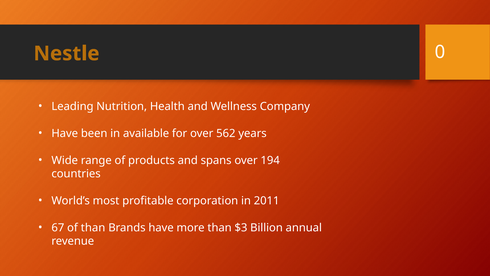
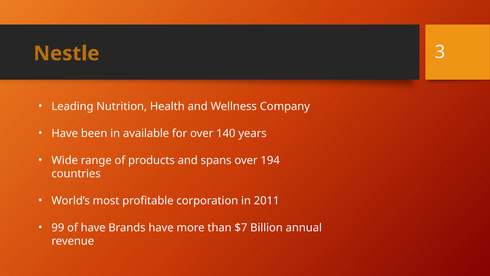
0: 0 -> 3 (440, 52)
562: 562 -> 140 (226, 133)
67: 67 -> 99 (58, 227)
of than: than -> have (93, 227)
$3: $3 -> $7 (241, 227)
